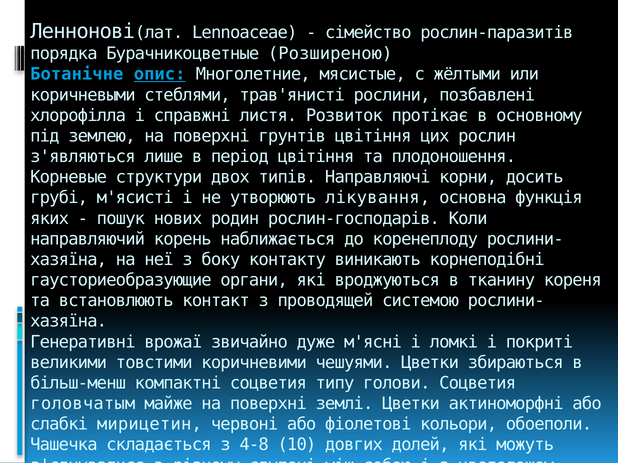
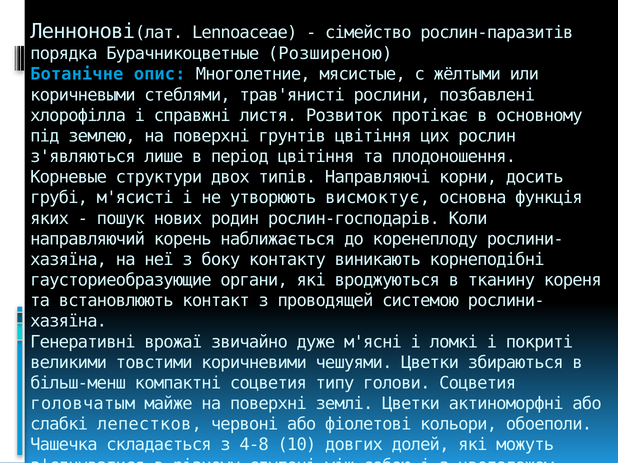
опис underline: present -> none (160, 74)
лікування: лікування -> висмоктує (378, 198)
мирицетин: мирицетин -> лепестков (149, 425)
